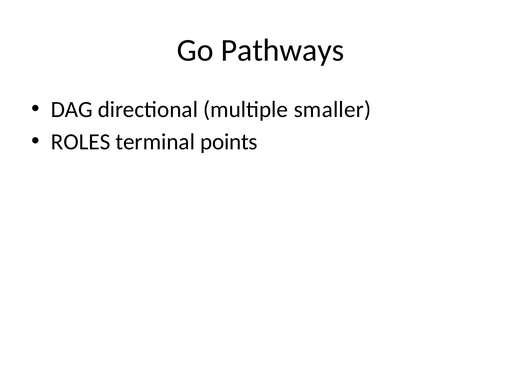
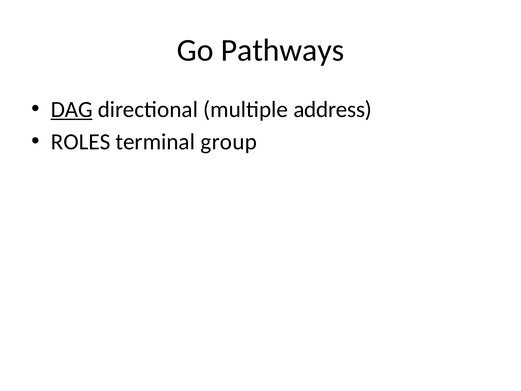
DAG underline: none -> present (72, 109)
smaller: smaller -> address (333, 109)
points: points -> group (229, 142)
